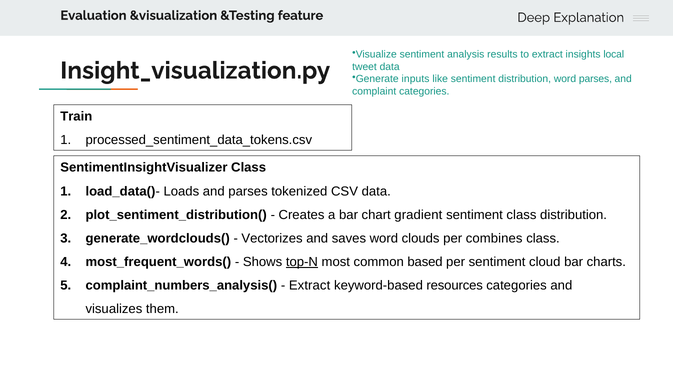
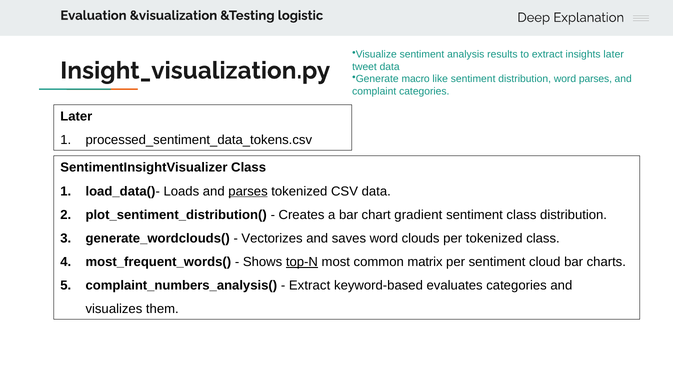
feature: feature -> logistic (300, 15)
insights local: local -> later (614, 55)
inputs: inputs -> macro (416, 79)
Train: Train -> Later (76, 117)
parses underline: none -> present (248, 191)
per combines: combines -> tokenized (494, 239)
based: based -> matrix (425, 262)
resources: resources -> evaluates (455, 286)
